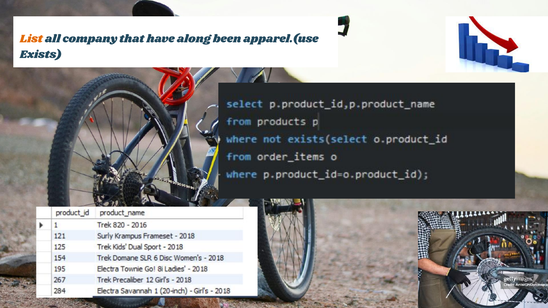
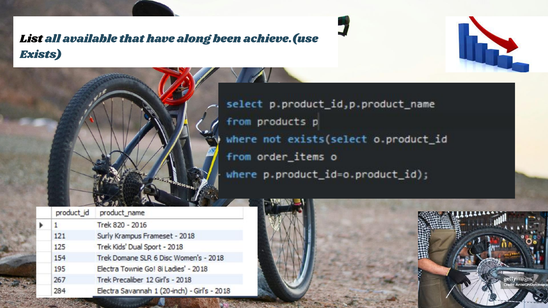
List colour: orange -> black (31, 39)
company: company -> available (90, 39)
apparel.(use: apparel.(use -> achieve.(use (281, 39)
